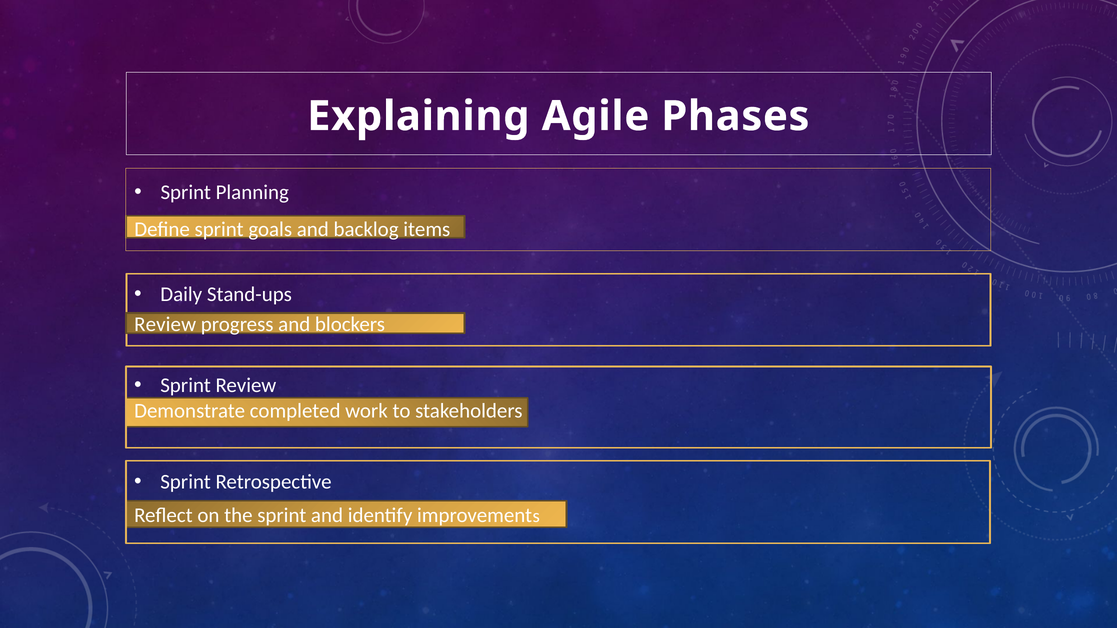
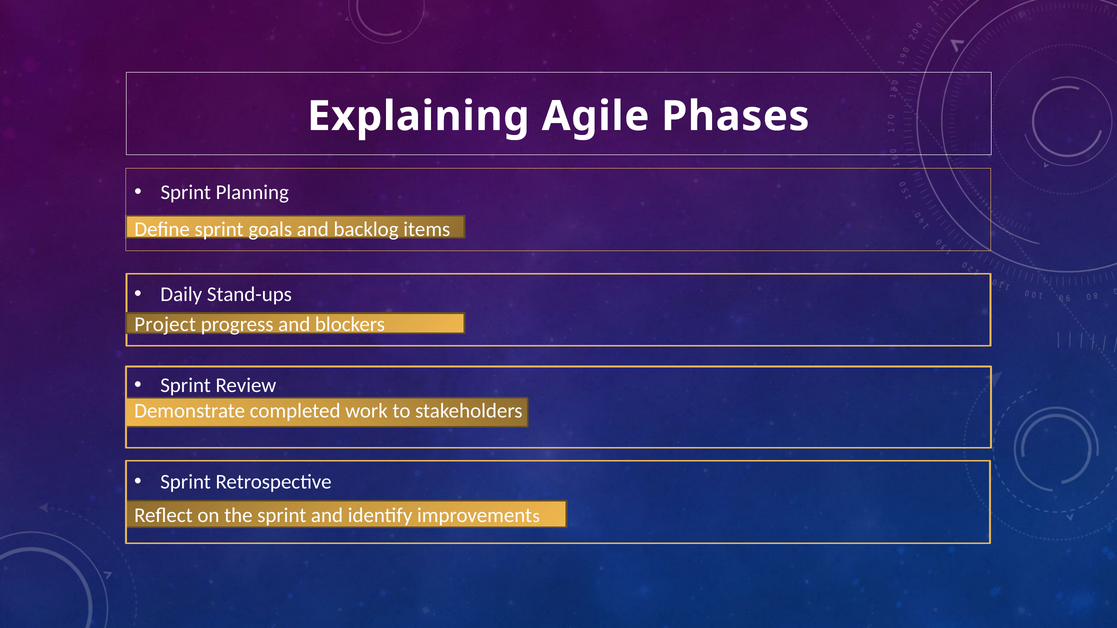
Review: Review -> Project (165, 325)
